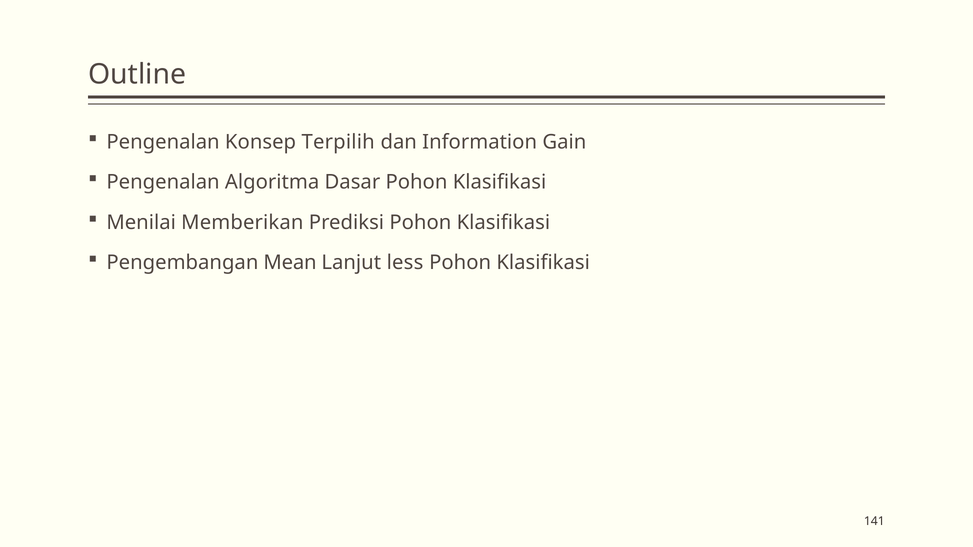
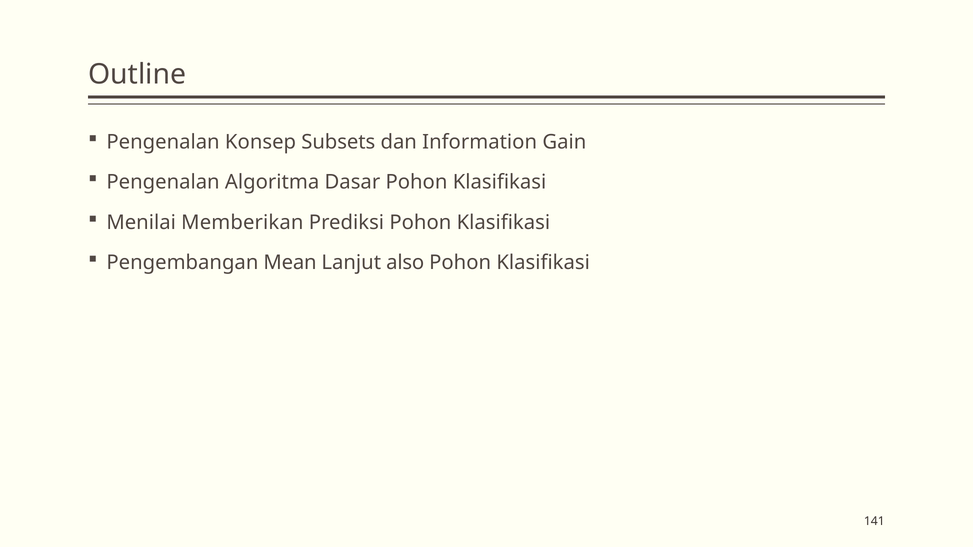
Terpilih: Terpilih -> Subsets (338, 142)
less: less -> also (405, 263)
